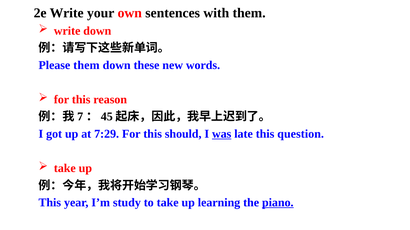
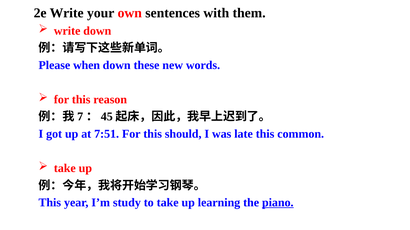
Please them: them -> when (87, 65)
7:29: 7:29 -> 7:51 (107, 134)
was underline: present -> none (222, 134)
question: question -> common (301, 134)
